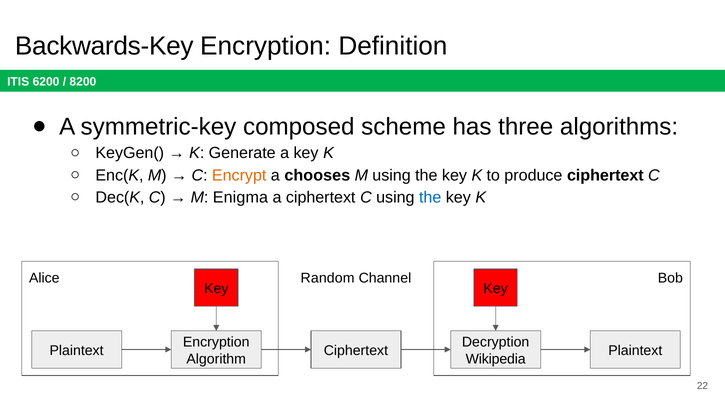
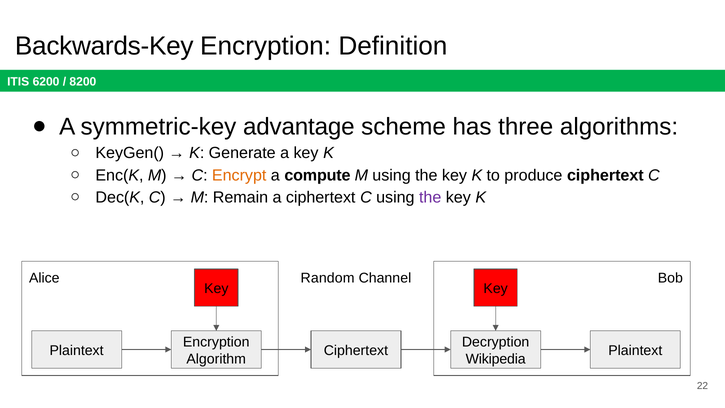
composed: composed -> advantage (299, 127)
chooses: chooses -> compute (317, 175)
Enigma: Enigma -> Remain (240, 197)
the colour: blue -> purple (430, 197)
